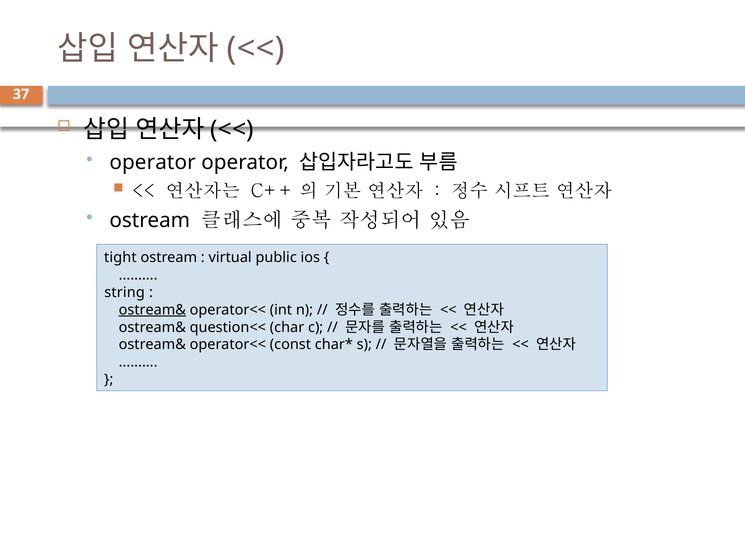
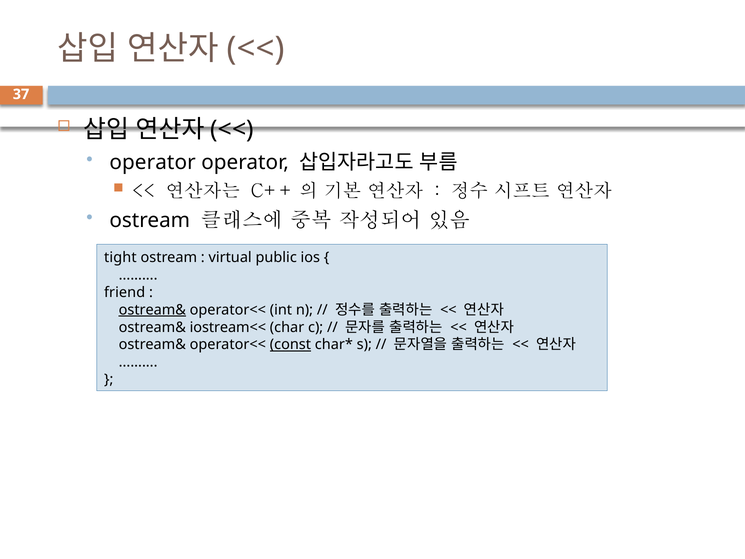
string: string -> friend (125, 292)
question<<: question<< -> iostream<< (228, 327)
const underline: none -> present (290, 344)
